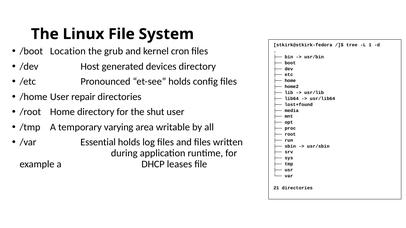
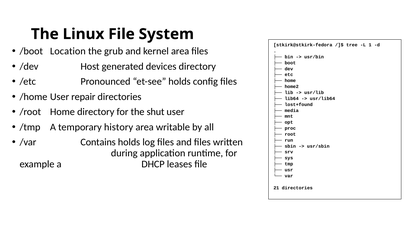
kernel cron: cron -> area (180, 51)
varying: varying -> history (119, 127)
Essential: Essential -> Contains (98, 142)
